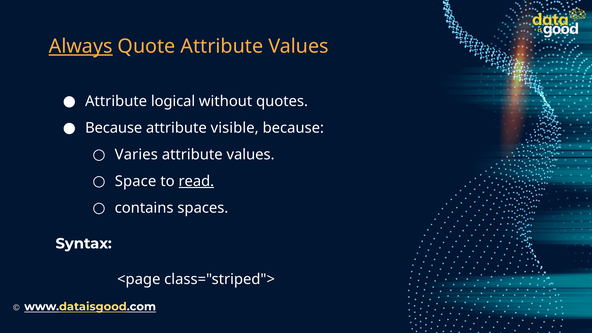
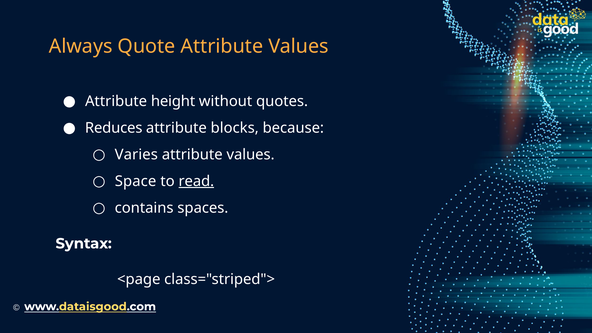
Always underline: present -> none (81, 46)
logical: logical -> height (173, 101)
Because: Because -> Reduces (114, 128)
visible: visible -> blocks (235, 128)
